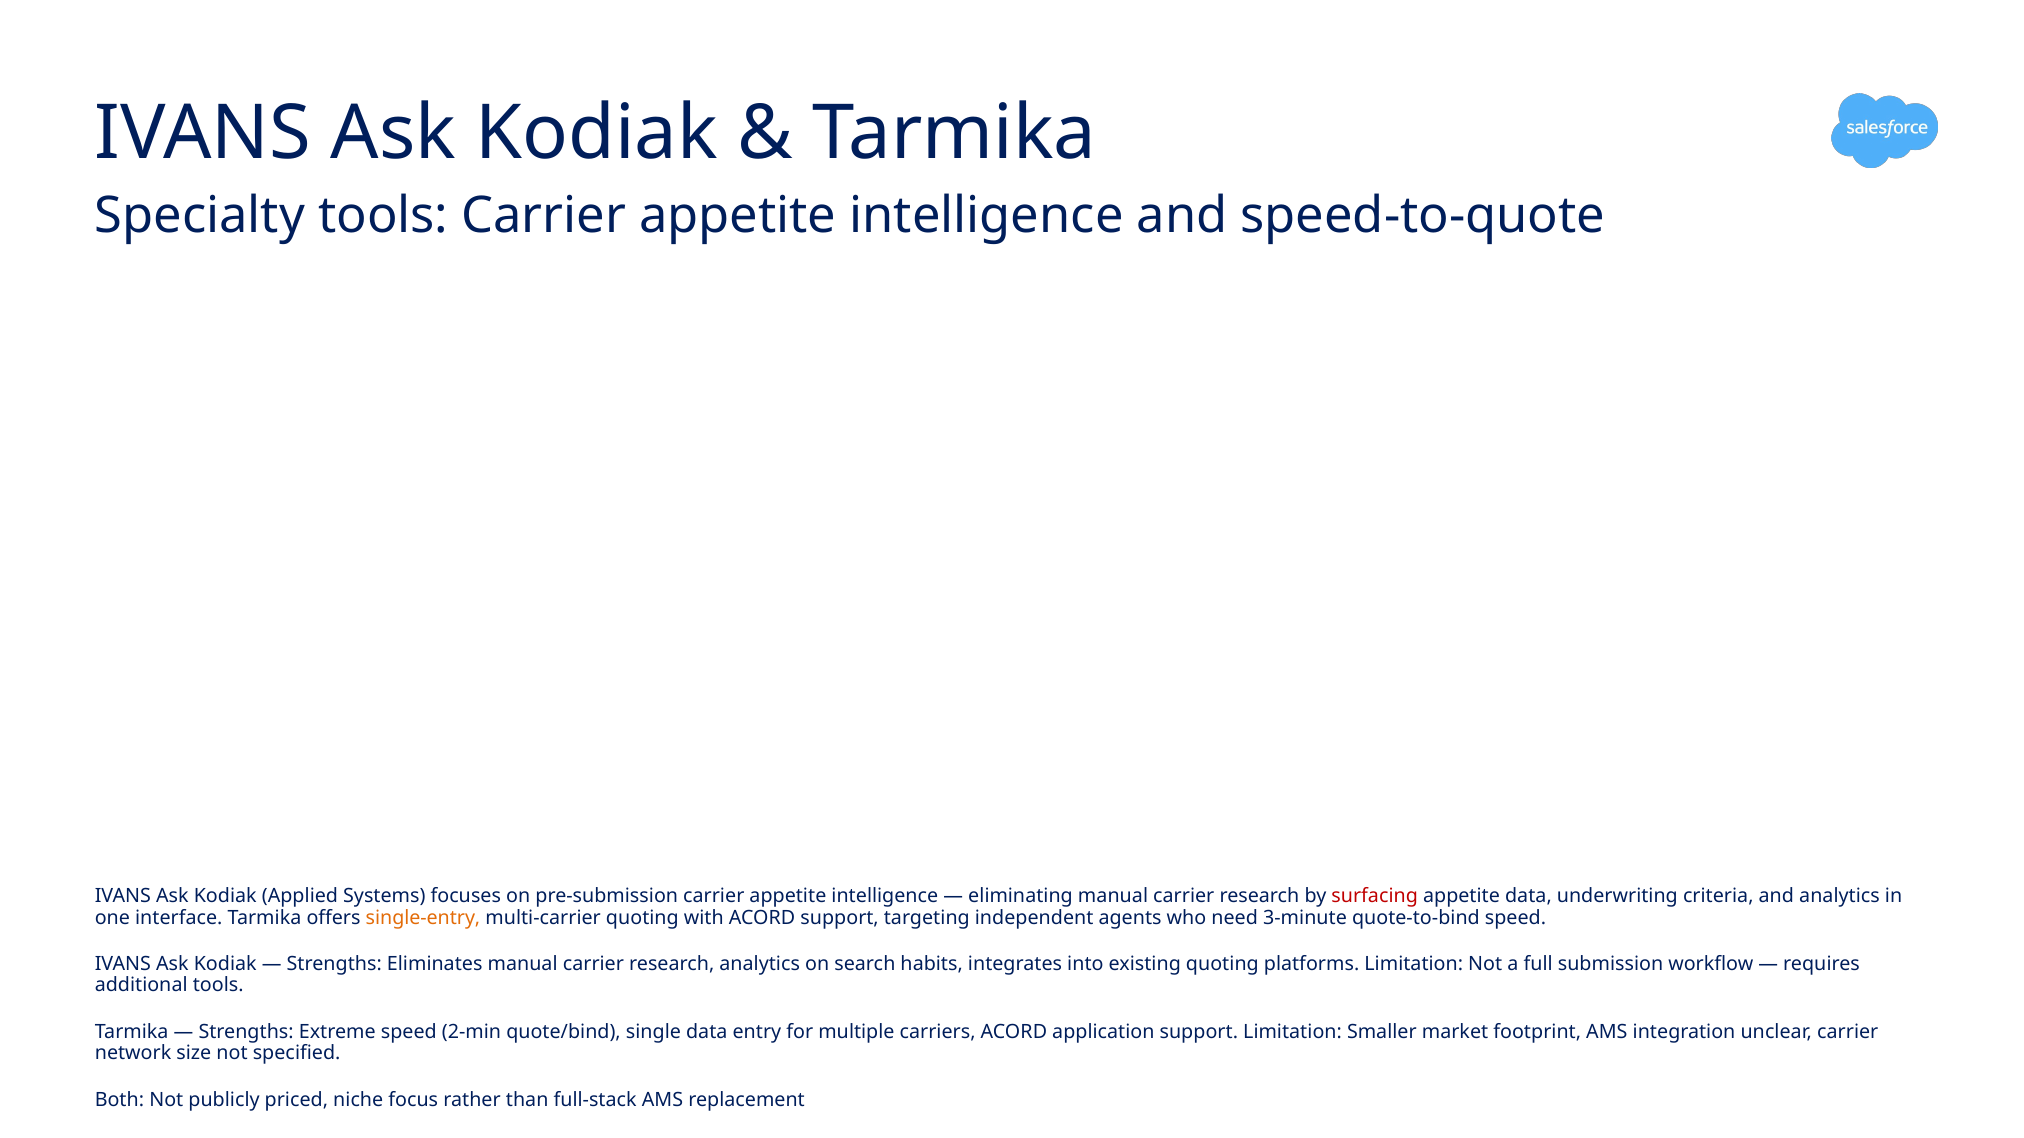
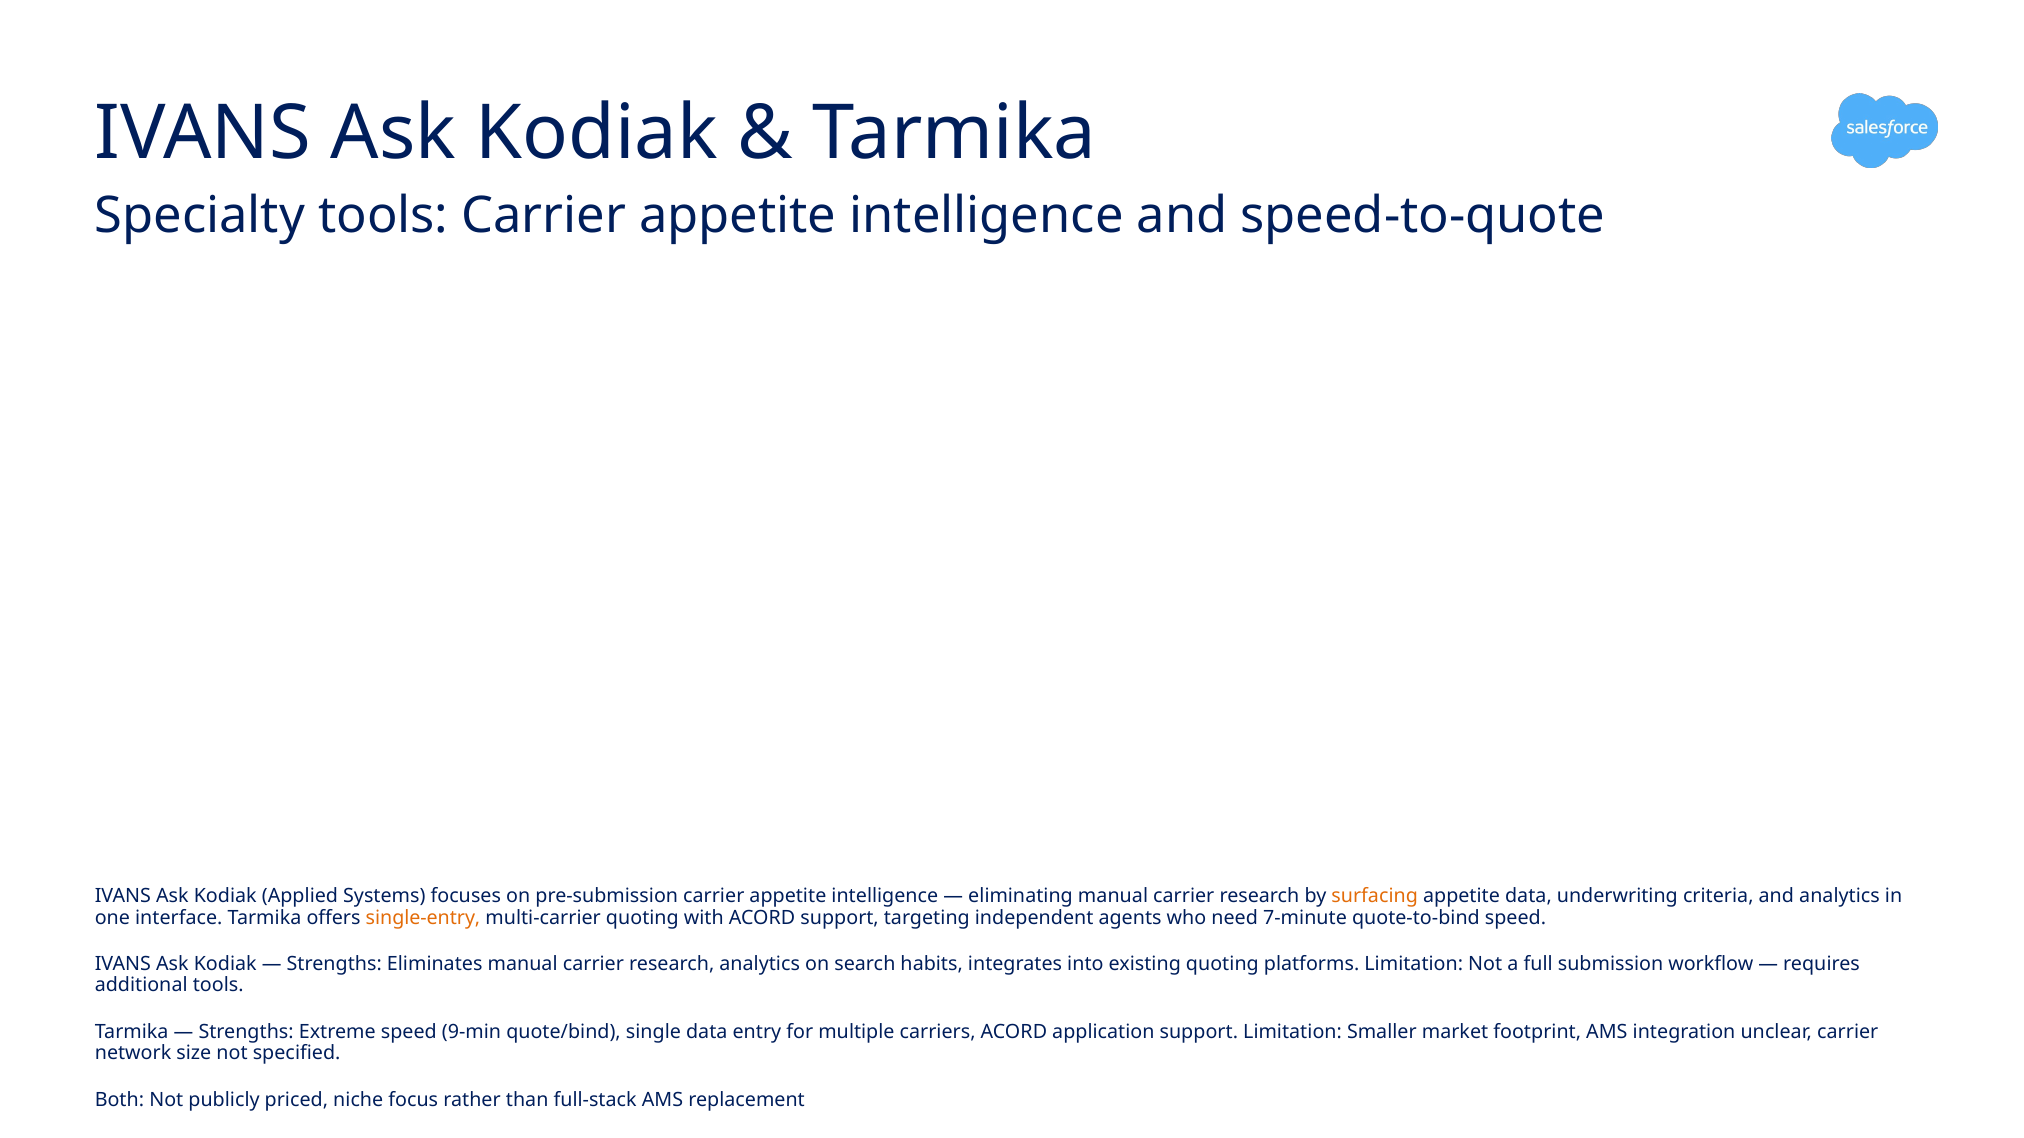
surfacing colour: red -> orange (1375, 897)
3-minute: 3-minute -> 7-minute (1305, 918)
2-min: 2-min -> 9-min (471, 1032)
